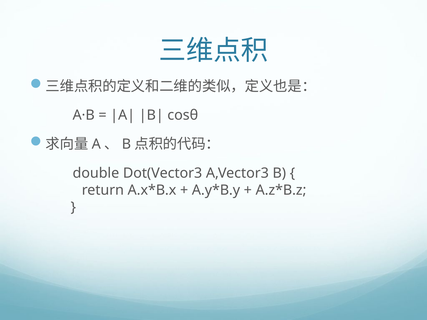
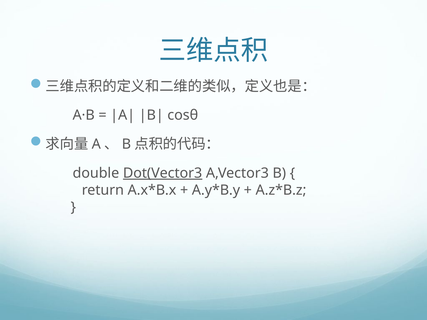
Dot(Vector3 underline: none -> present (163, 173)
